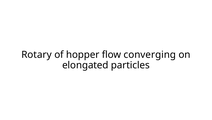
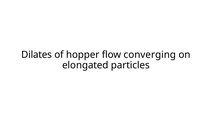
Rotary: Rotary -> Dilates (37, 54)
